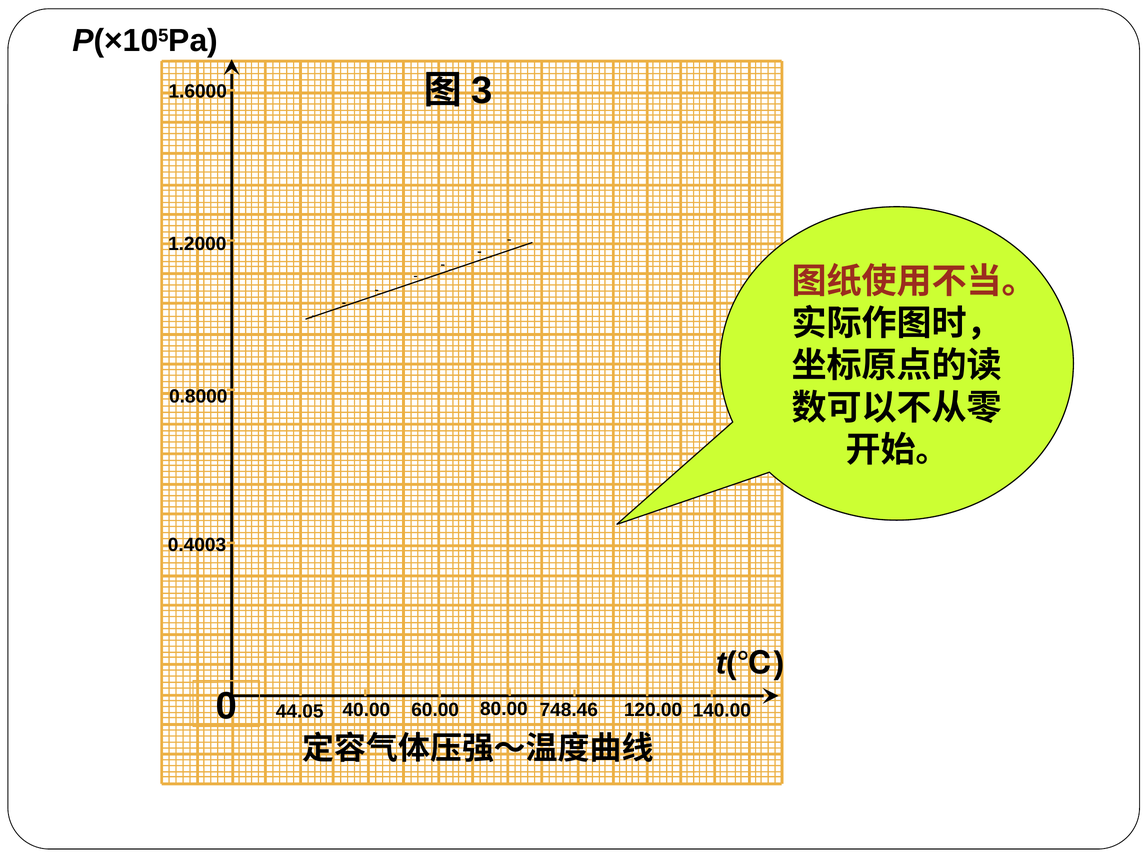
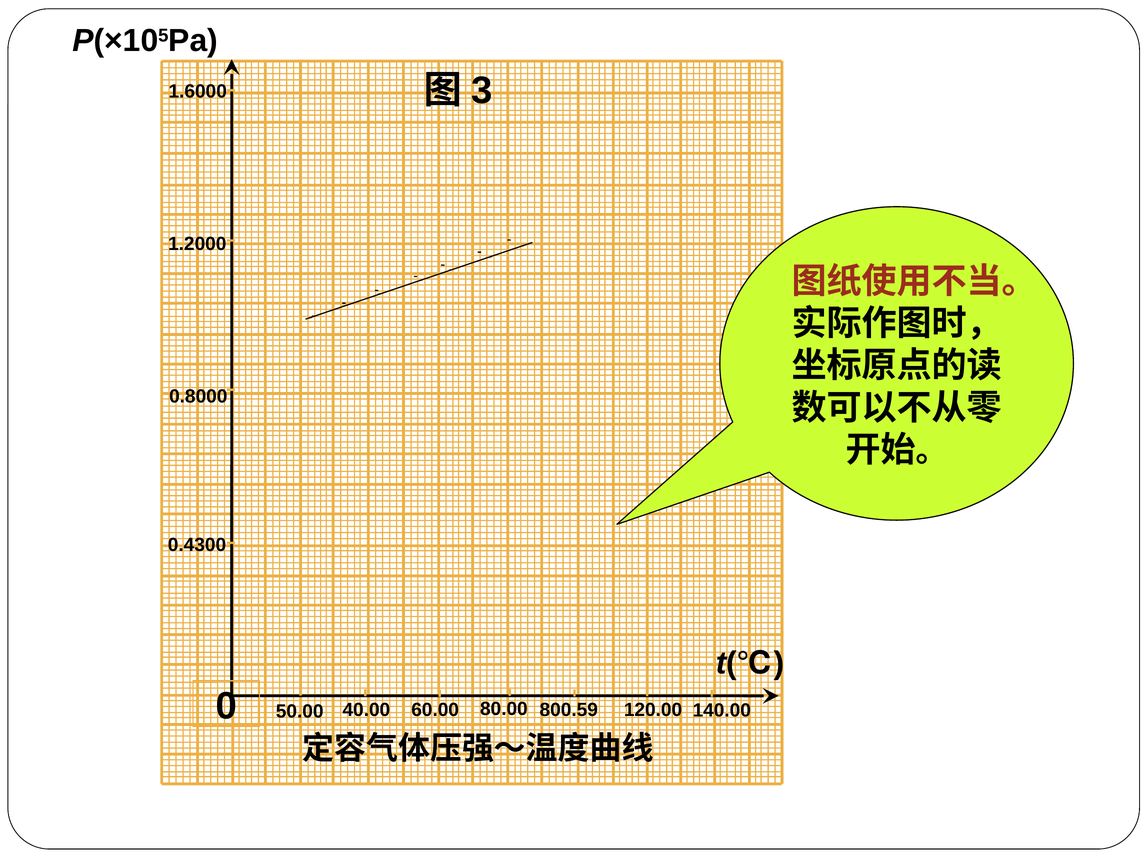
0.4003: 0.4003 -> 0.4300 (197, 545)
748.46: 748.46 -> 800.59 (569, 710)
44.05: 44.05 -> 50.00 (300, 711)
